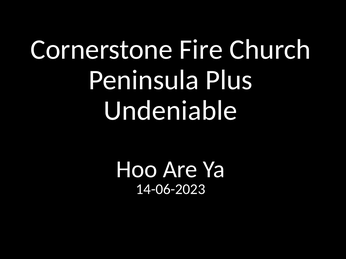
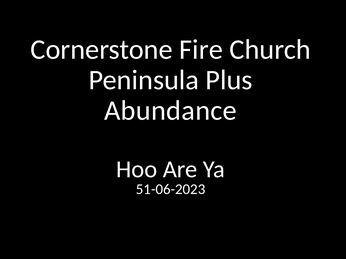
Undeniable: Undeniable -> Abundance (170, 111)
14-06-2023: 14-06-2023 -> 51-06-2023 (171, 190)
